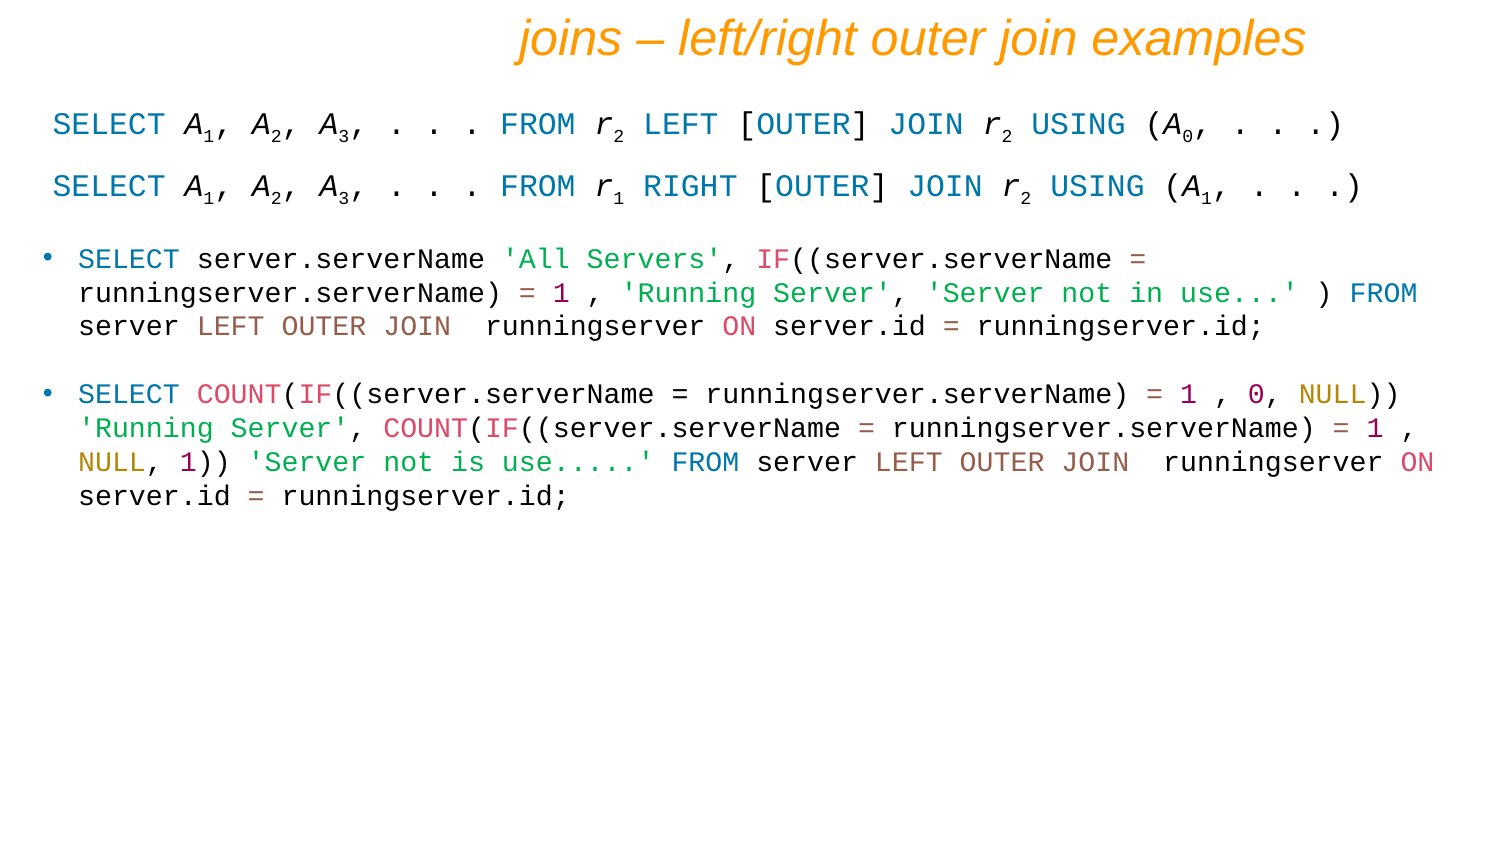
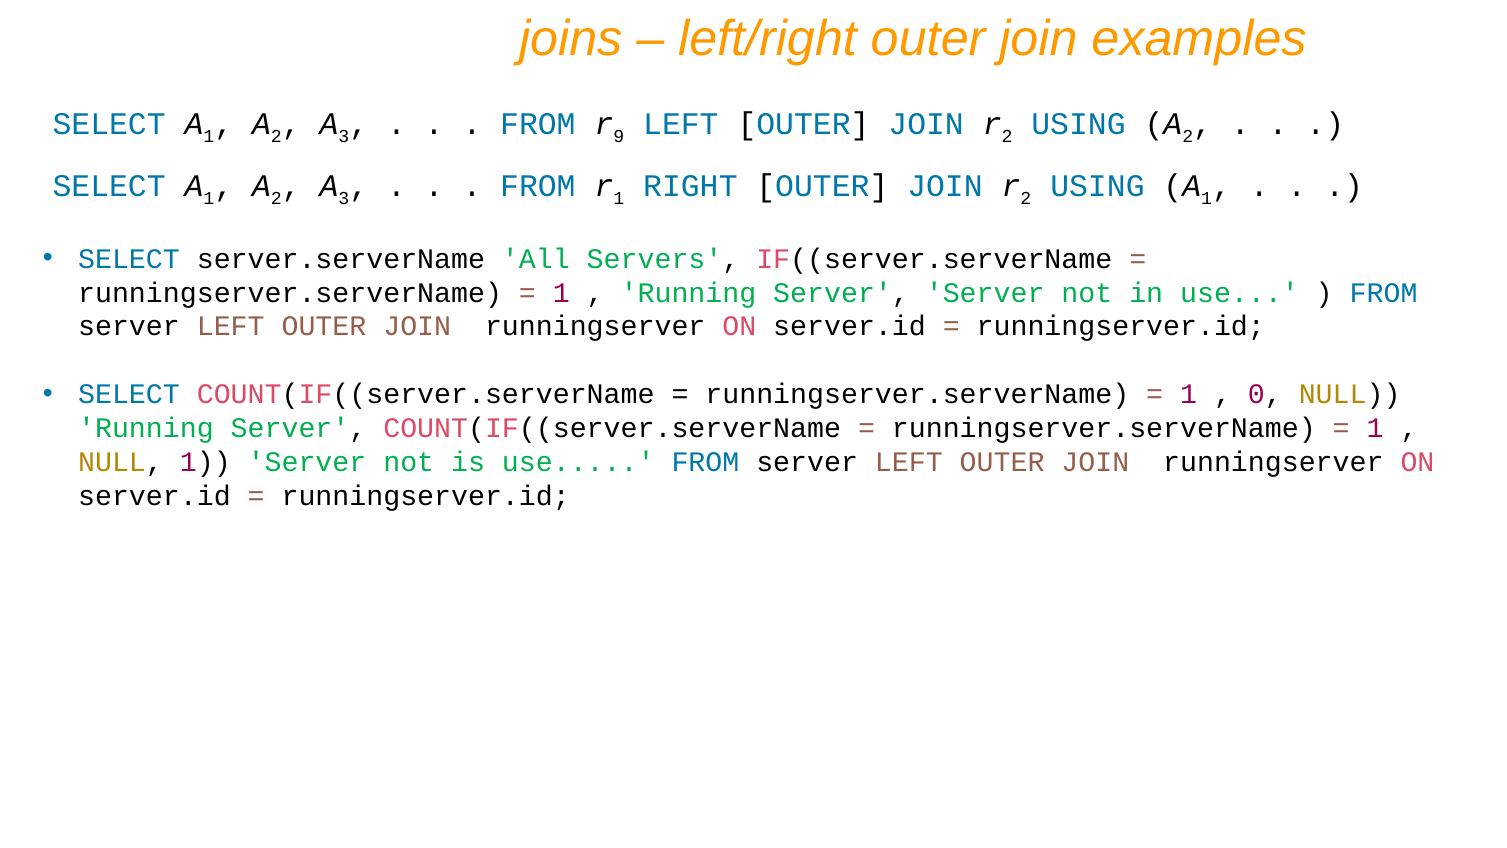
2: 2 -> 9 (619, 136)
0: 0 -> 2 (1188, 136)
